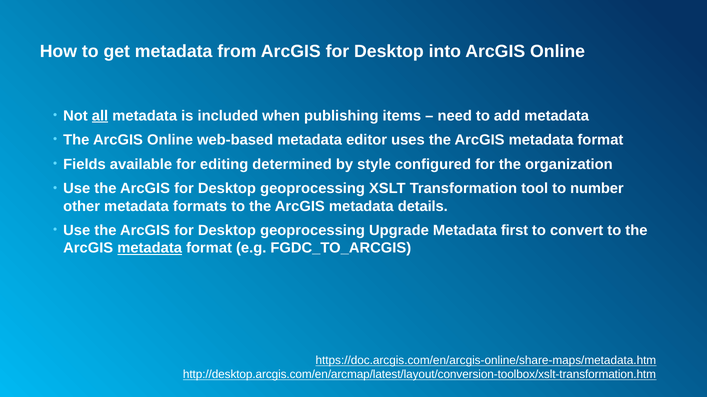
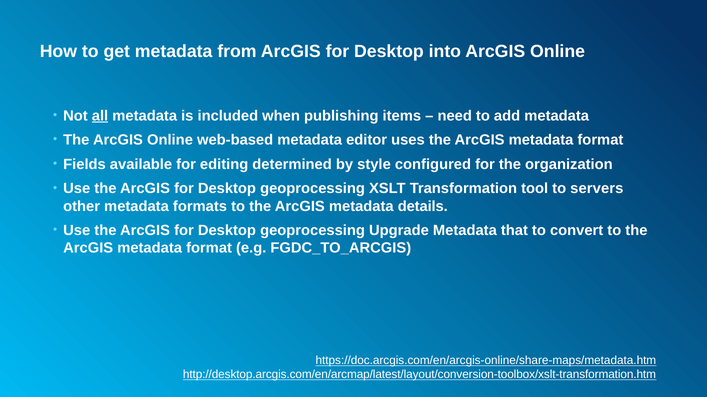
number: number -> servers (597, 189)
first: first -> that (514, 231)
metadata underline: present -> none (150, 249)
